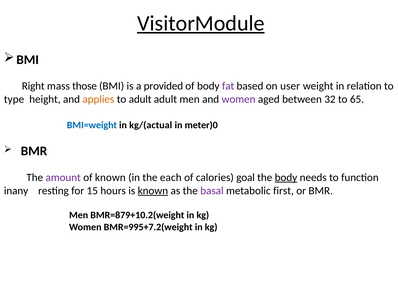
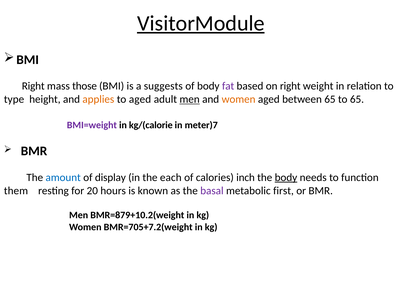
provided: provided -> suggests (163, 86)
on user: user -> right (290, 86)
to adult: adult -> aged (140, 99)
men underline: none -> present (190, 99)
women colour: purple -> orange (239, 99)
between 32: 32 -> 65 (330, 99)
BMI=weight colour: blue -> purple (92, 125)
kg/(actual: kg/(actual -> kg/(calorie (151, 125)
meter)0: meter)0 -> meter)7 (201, 125)
amount colour: purple -> blue (63, 178)
of known: known -> display (110, 178)
goal: goal -> inch (246, 178)
inany: inany -> them (16, 191)
15: 15 -> 20 (92, 191)
known underline: present -> none (153, 191)
BMR=995+7.2(weight: BMR=995+7.2(weight -> BMR=705+7.2(weight (148, 227)
